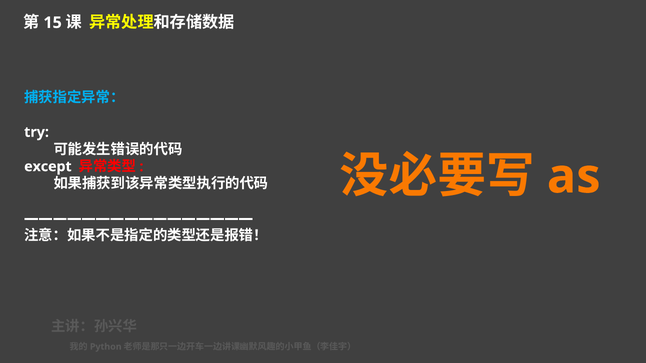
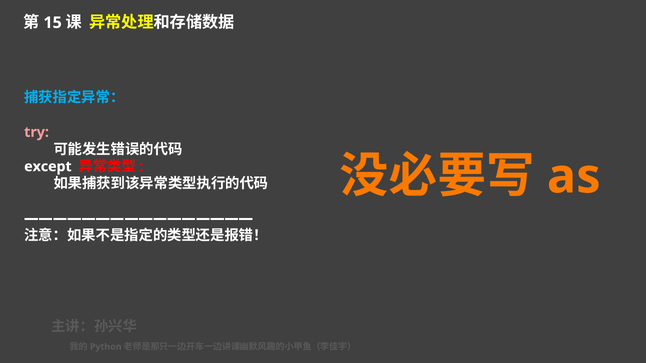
try colour: white -> pink (37, 132)
